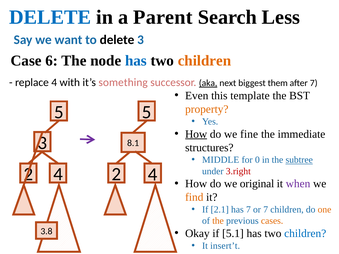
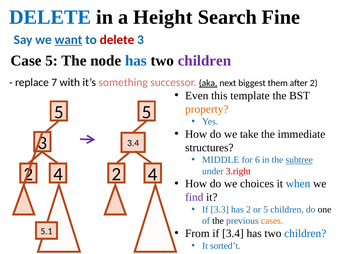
Parent: Parent -> Height (163, 17)
Less: Less -> Fine (281, 17)
want underline: none -> present (68, 40)
delete colour: black -> red (117, 40)
Case 6: 6 -> 5 (52, 61)
children colour: orange -> purple (204, 61)
replace 4: 4 -> 7 (54, 83)
after 7: 7 -> 2 (314, 83)
How underline: present -> none (196, 134)
fine: fine -> take (249, 134)
8.1: 8.1 -> 3.4 (133, 143)
0: 0 -> 6 (257, 160)
original: original -> choices (257, 184)
when colour: purple -> blue (298, 184)
find colour: orange -> purple (194, 197)
2.1: 2.1 -> 3.3 (220, 210)
has 7: 7 -> 2 (248, 210)
or 7: 7 -> 5 (266, 210)
one colour: orange -> black (325, 210)
the colour: orange -> black (218, 221)
3.8: 3.8 -> 5.1 (46, 231)
Okay: Okay -> From (197, 234)
if 5.1: 5.1 -> 3.4 (233, 234)
insert’t: insert’t -> sorted’t (225, 246)
